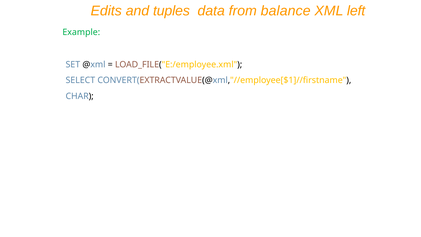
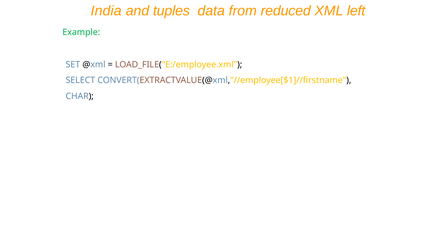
Edits: Edits -> India (106, 11)
balance: balance -> reduced (286, 11)
